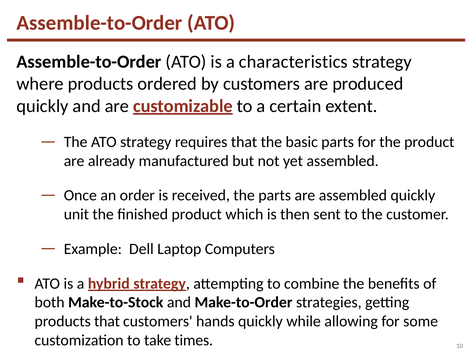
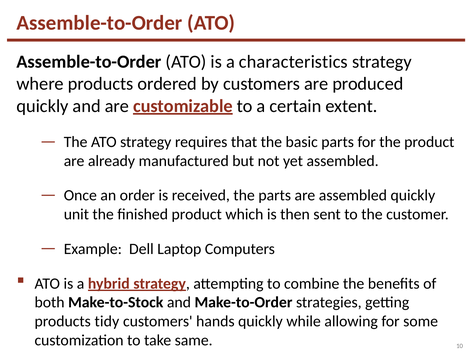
products that: that -> tidy (107, 321)
times: times -> same (194, 340)
